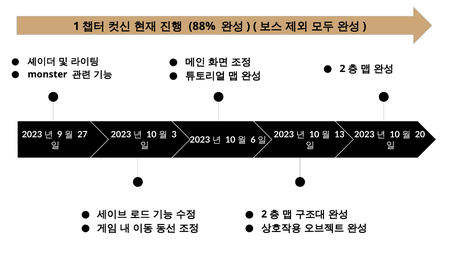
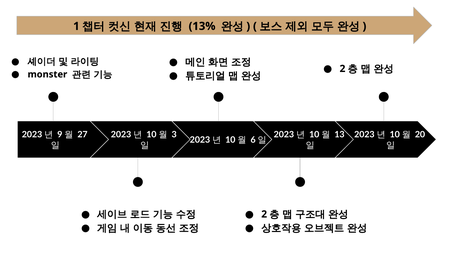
88%: 88% -> 13% (202, 26)
